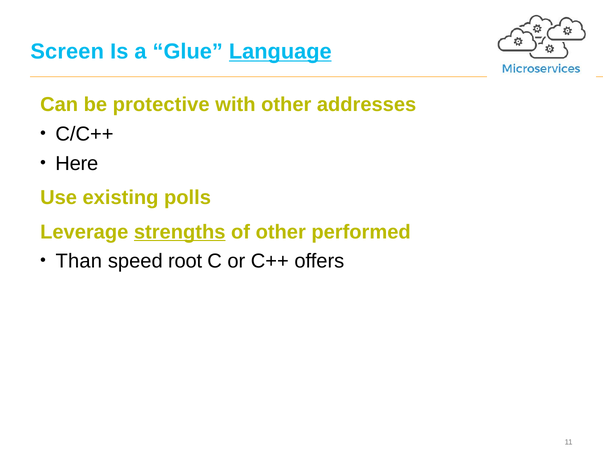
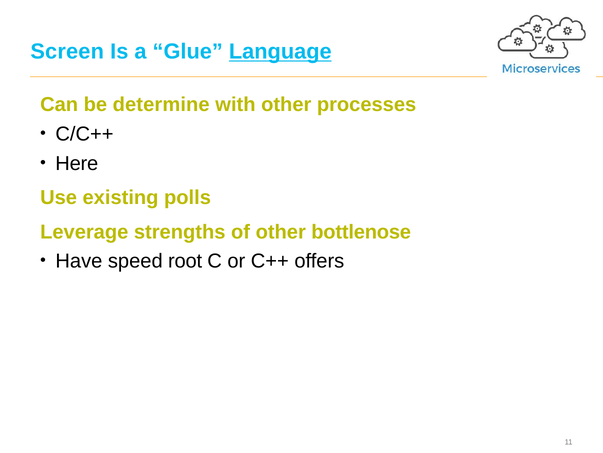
protective: protective -> determine (161, 105)
addresses: addresses -> processes (367, 105)
strengths underline: present -> none (180, 232)
performed: performed -> bottlenose (361, 232)
Than: Than -> Have (79, 261)
